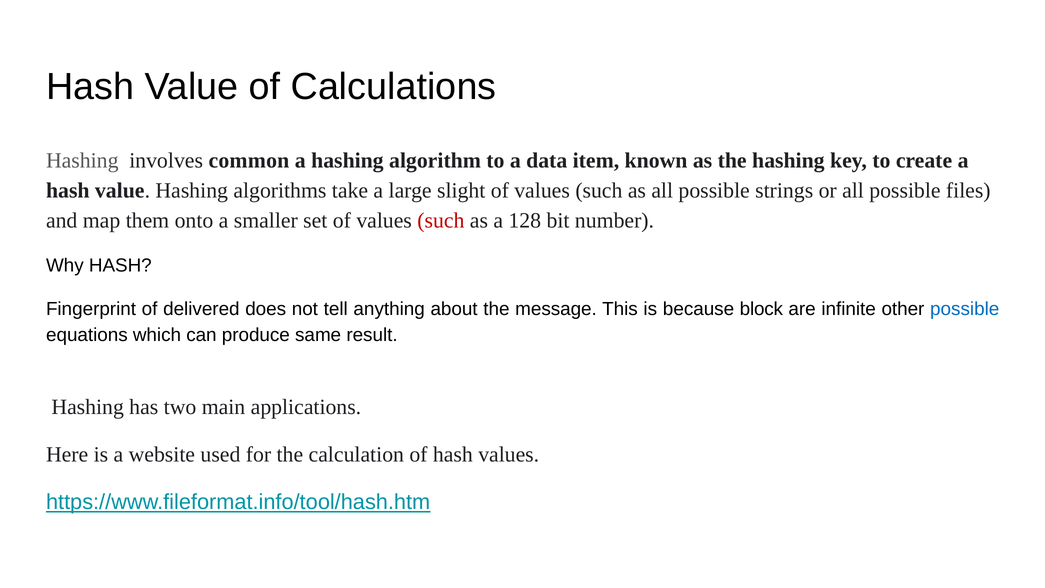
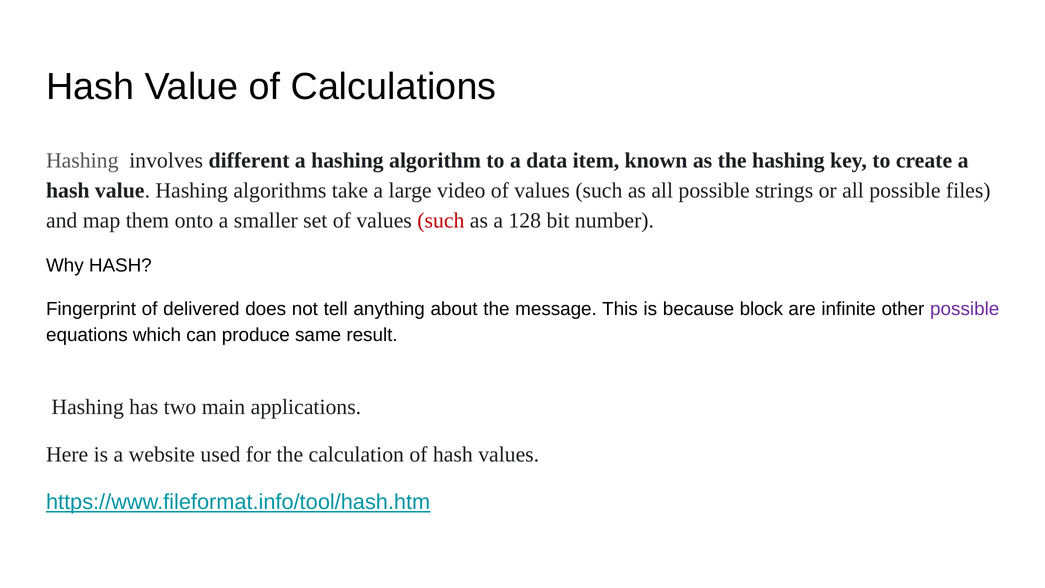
common: common -> different (249, 161)
slight: slight -> video (461, 191)
possible colour: blue -> purple (965, 309)
